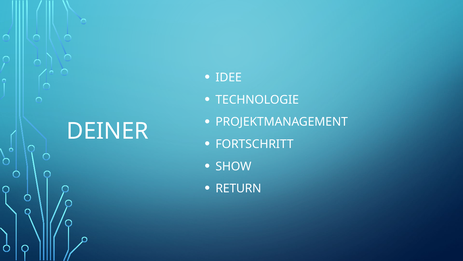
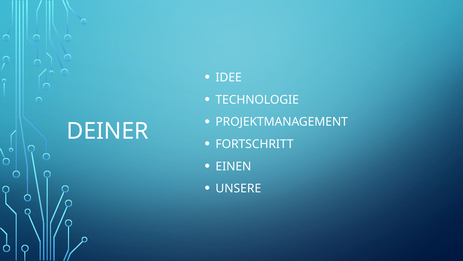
SHOW: SHOW -> EINEN (233, 166)
RETURN: RETURN -> UNSERE (238, 188)
